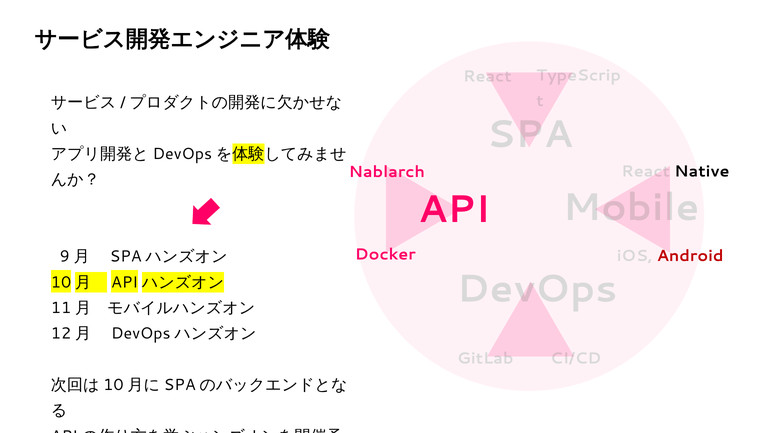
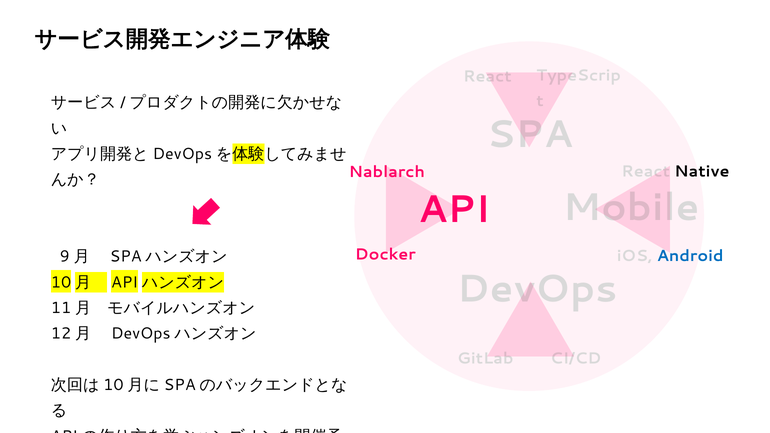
Android colour: red -> blue (690, 256)
